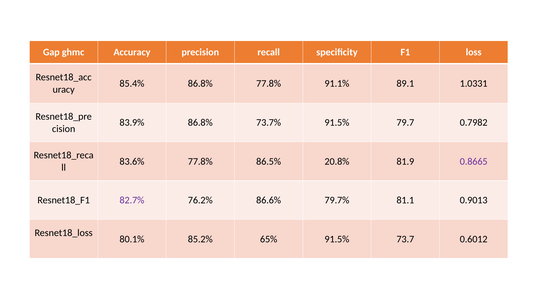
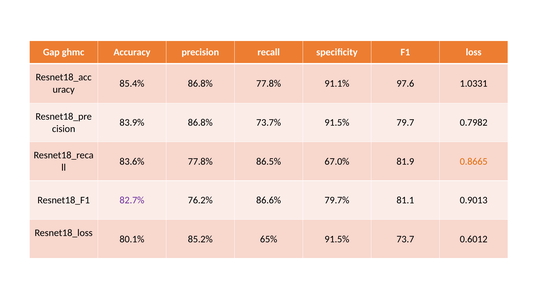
89.1: 89.1 -> 97.6 (405, 83)
20.8%: 20.8% -> 67.0% (337, 161)
0.8665 colour: purple -> orange (474, 161)
